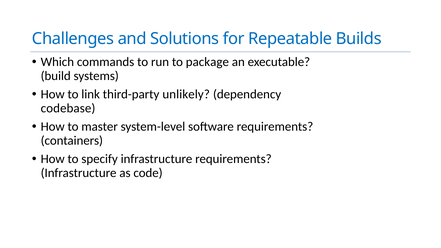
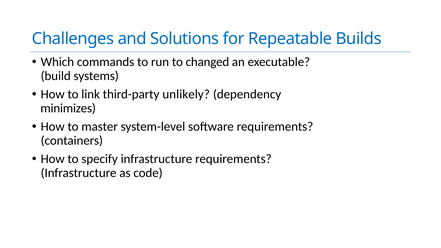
package: package -> changed (207, 62)
codebase: codebase -> minimizes (68, 108)
